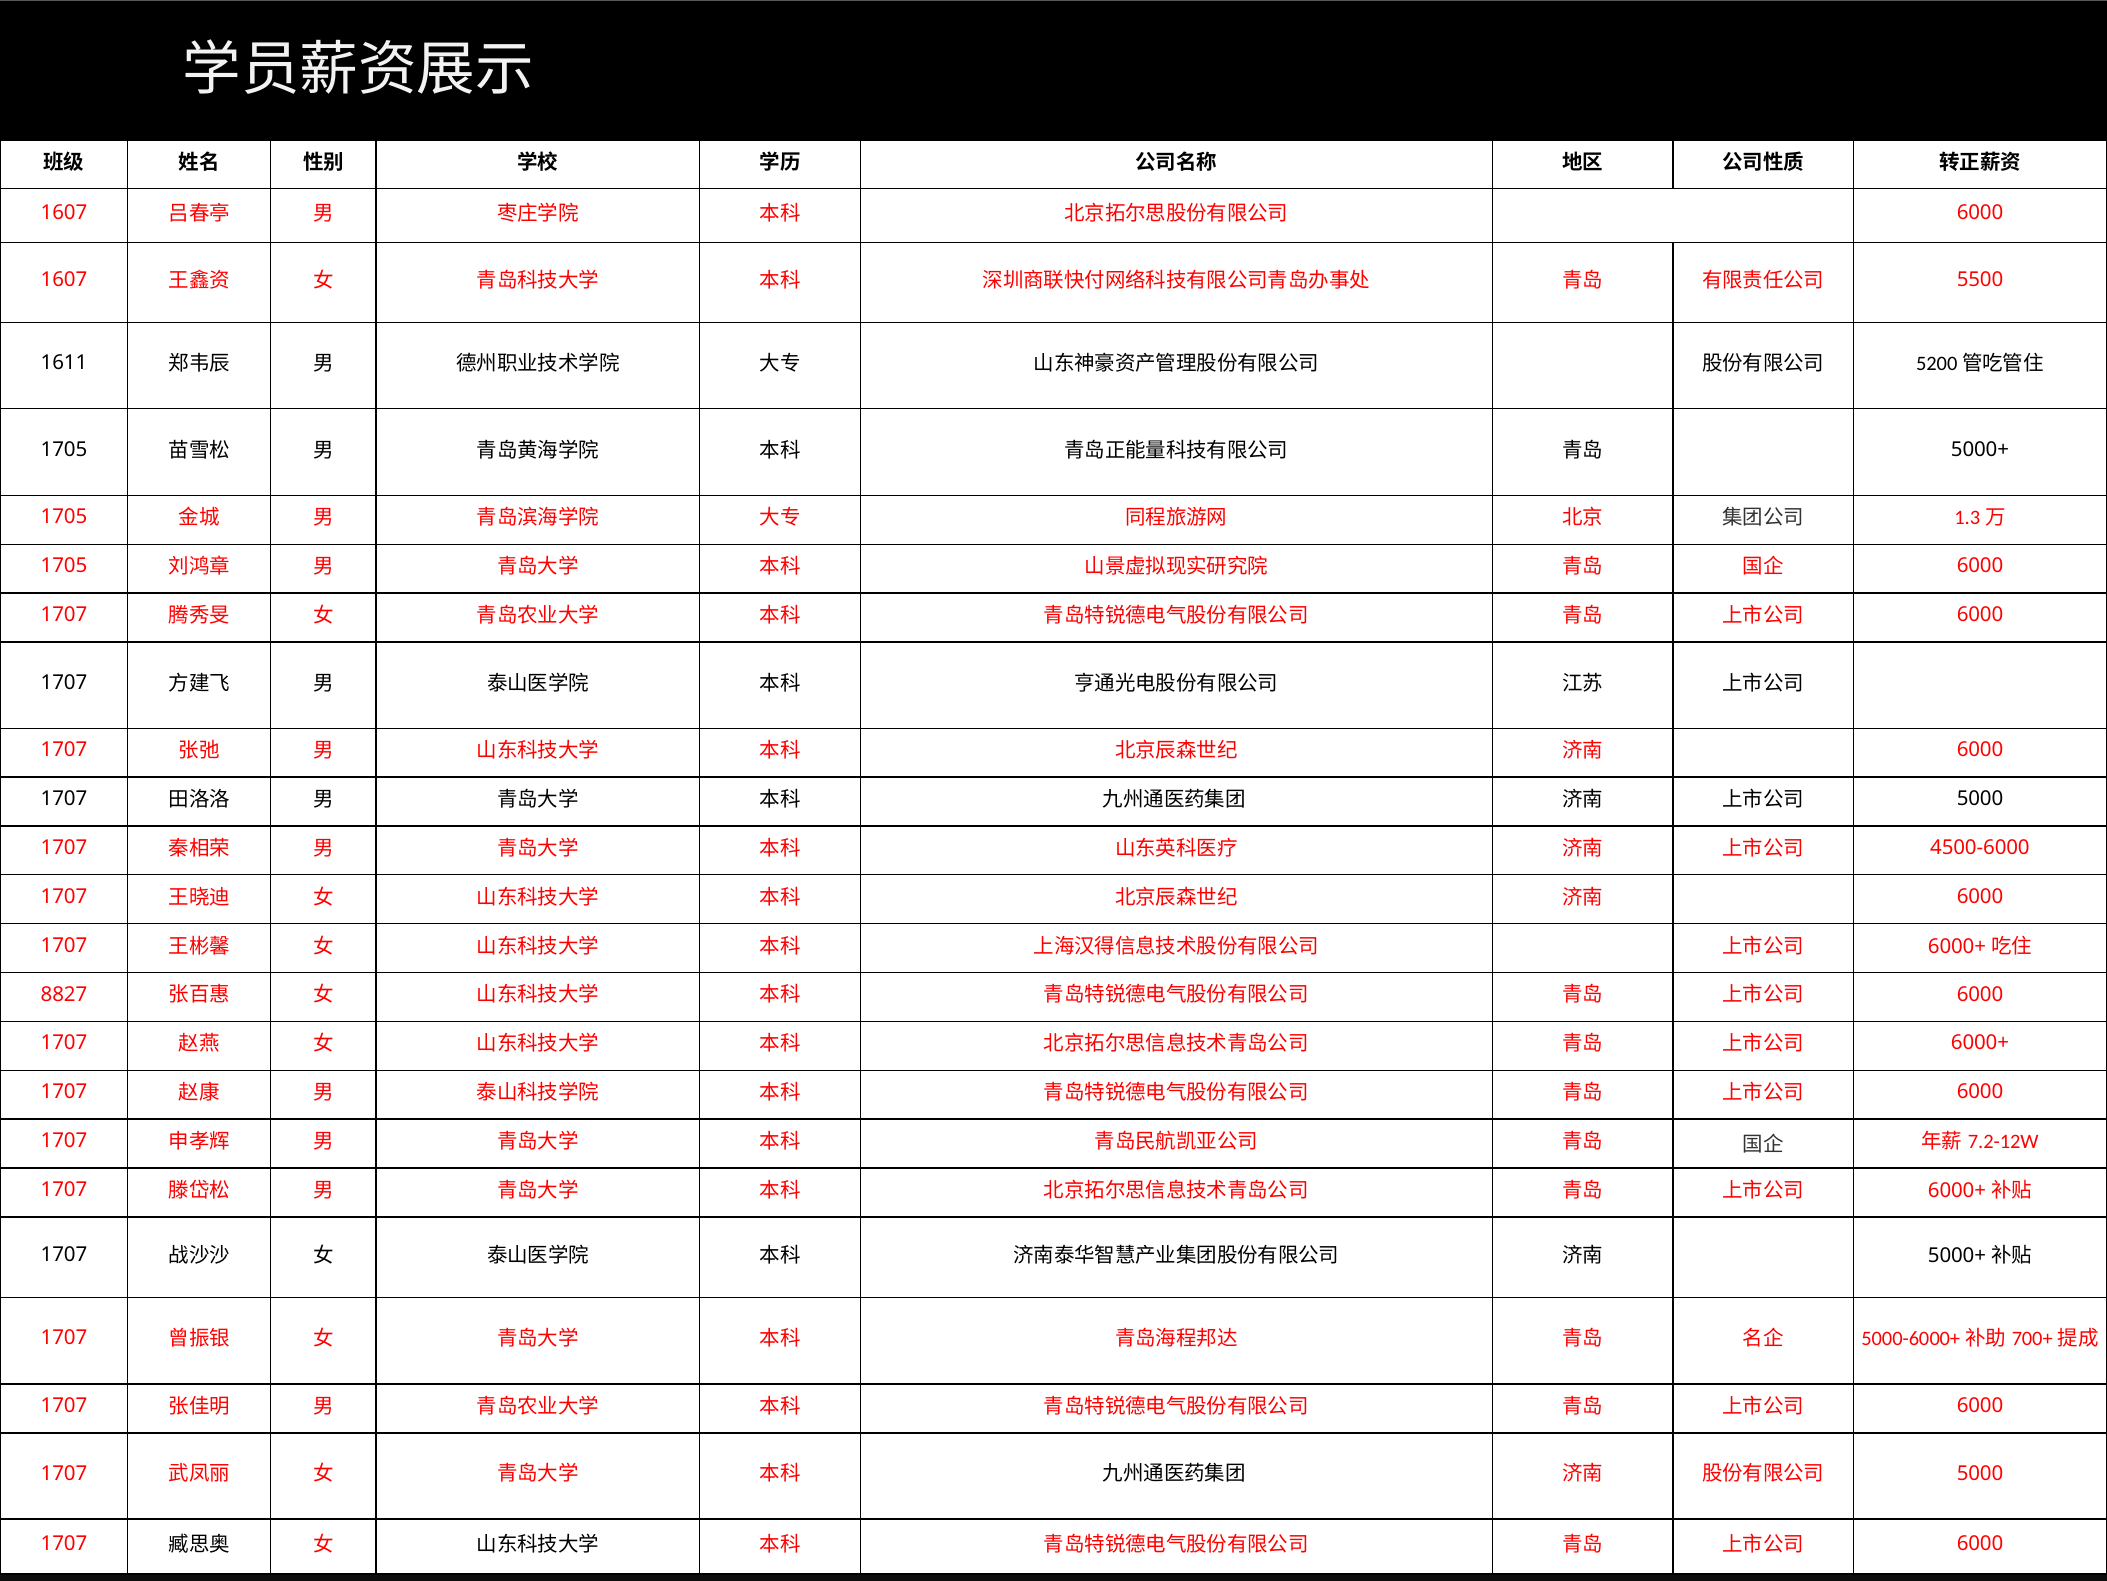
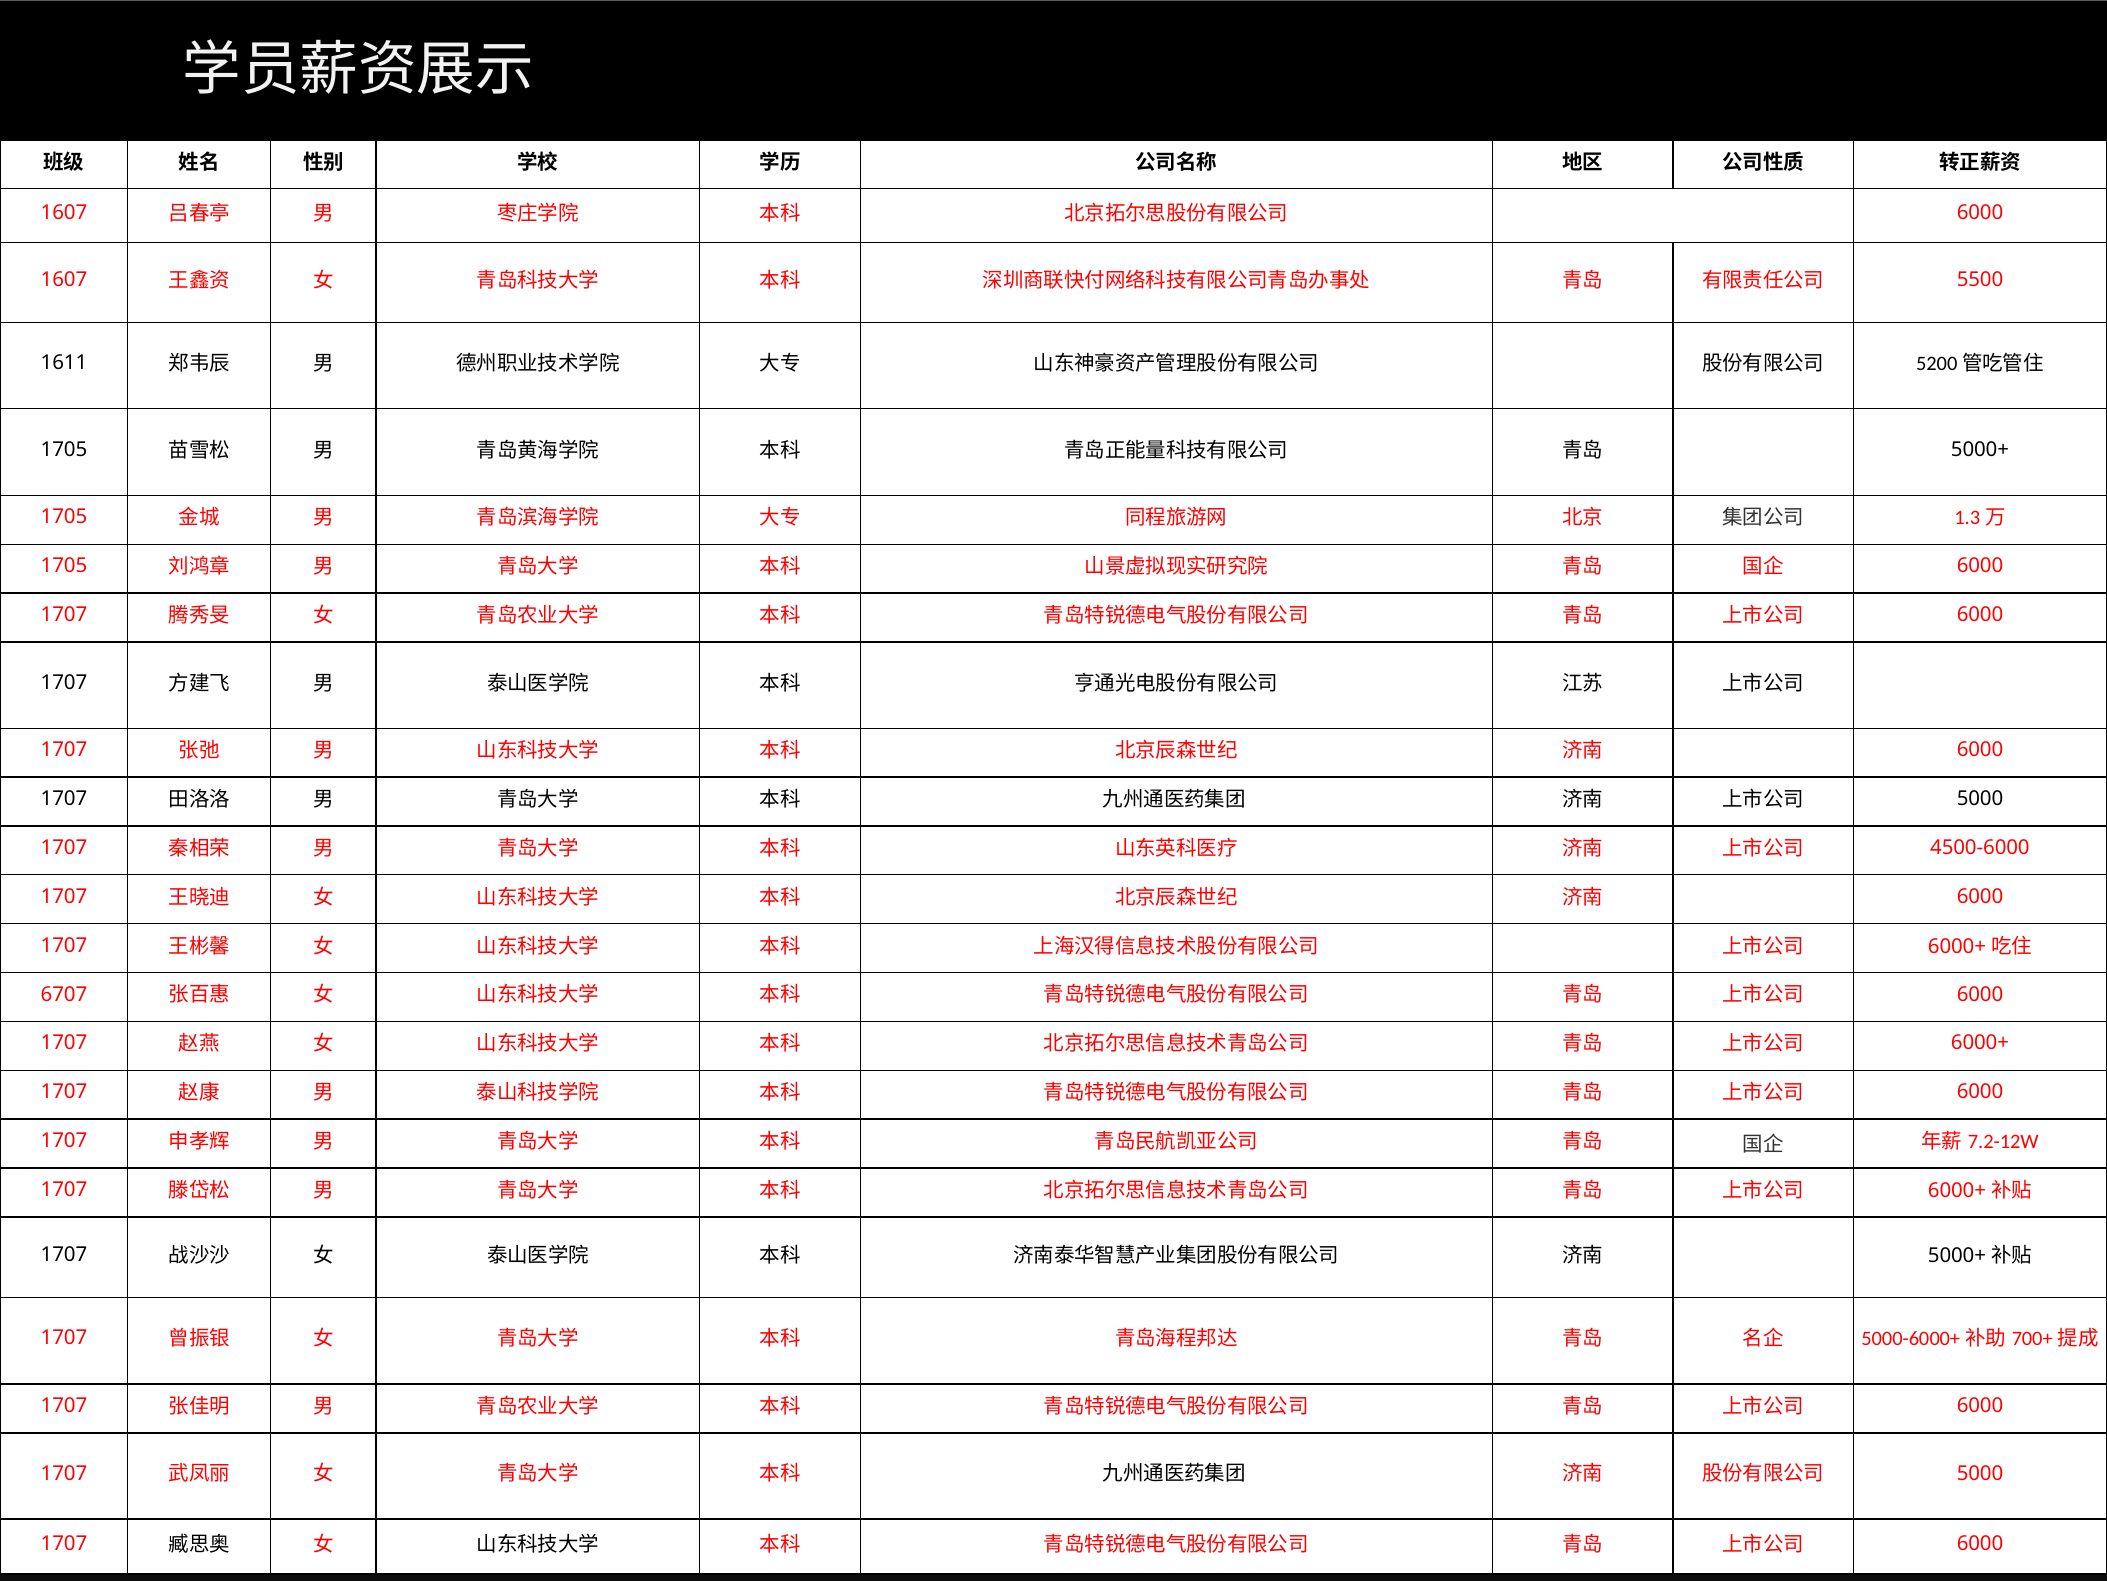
8827: 8827 -> 6707 (64, 994)
